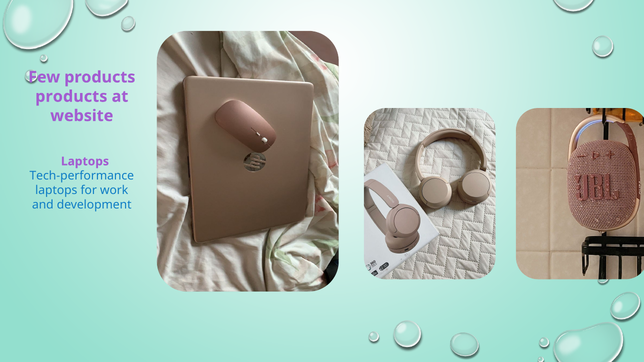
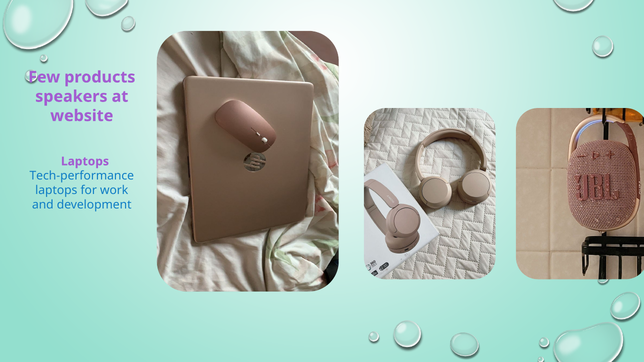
products: products -> speakers (71, 97)
